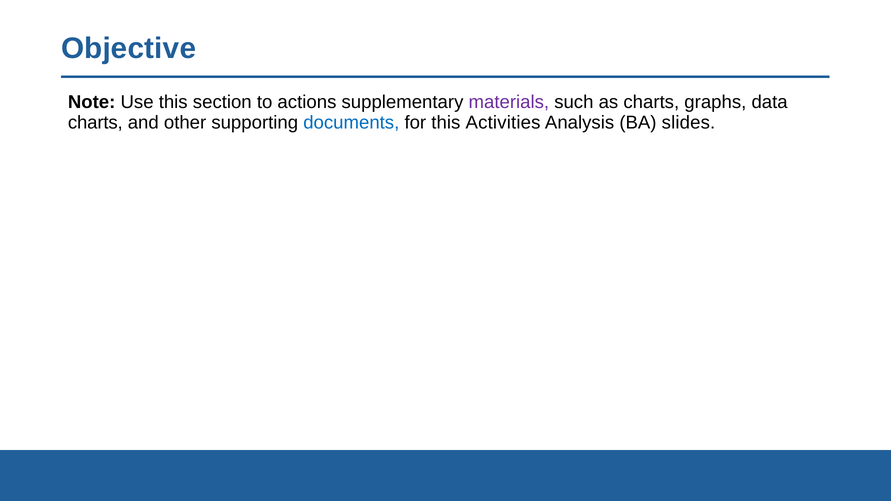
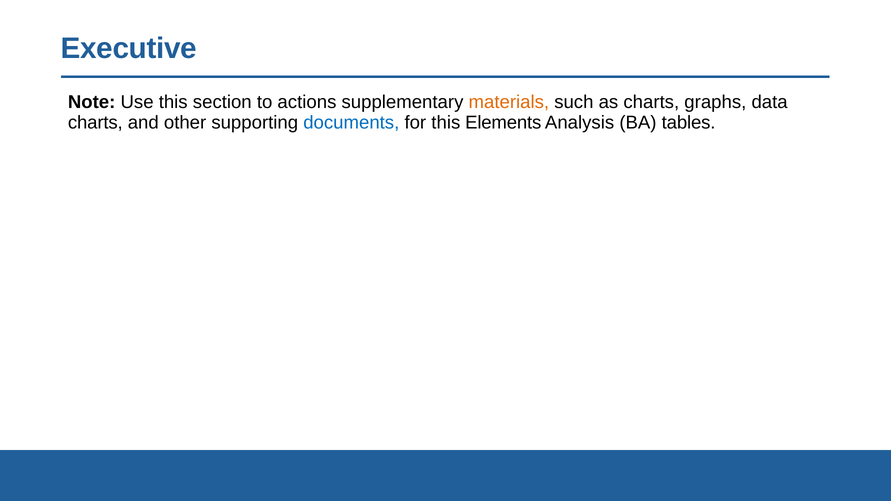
Objective: Objective -> Executive (129, 48)
materials colour: purple -> orange (509, 102)
Activities: Activities -> Elements (503, 122)
slides: slides -> tables (689, 122)
